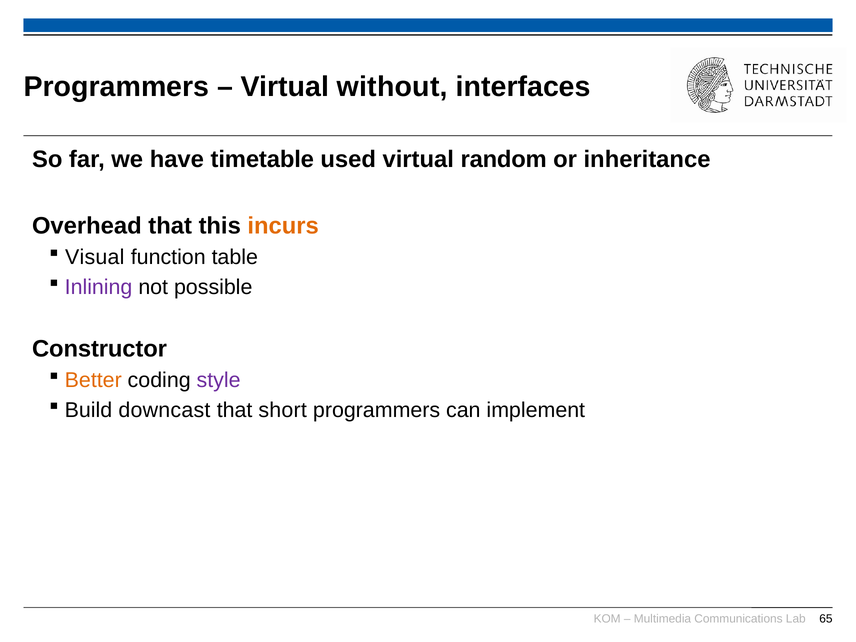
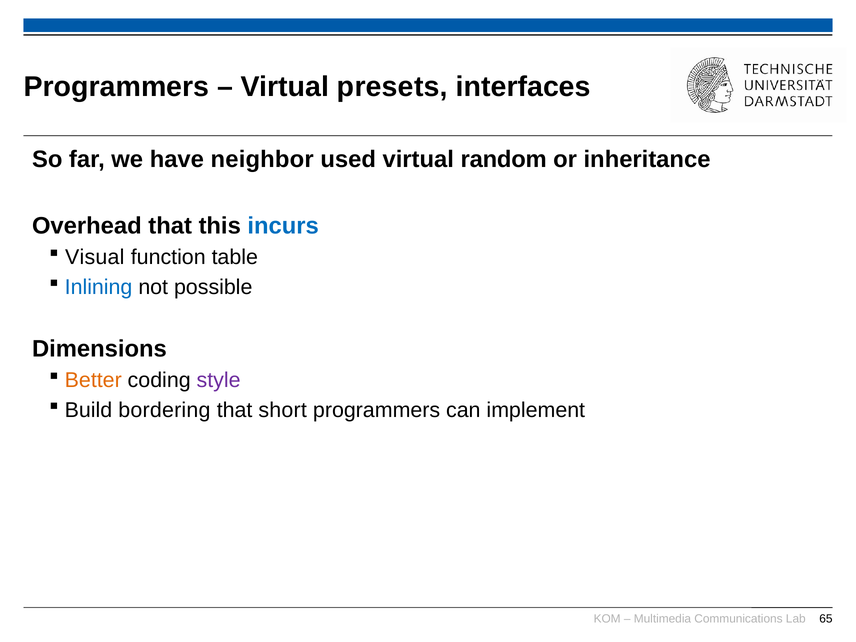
without: without -> presets (392, 87)
timetable: timetable -> neighbor (262, 159)
incurs colour: orange -> blue (283, 226)
Inlining colour: purple -> blue (99, 287)
Constructor: Constructor -> Dimensions (99, 349)
downcast: downcast -> bordering (164, 410)
